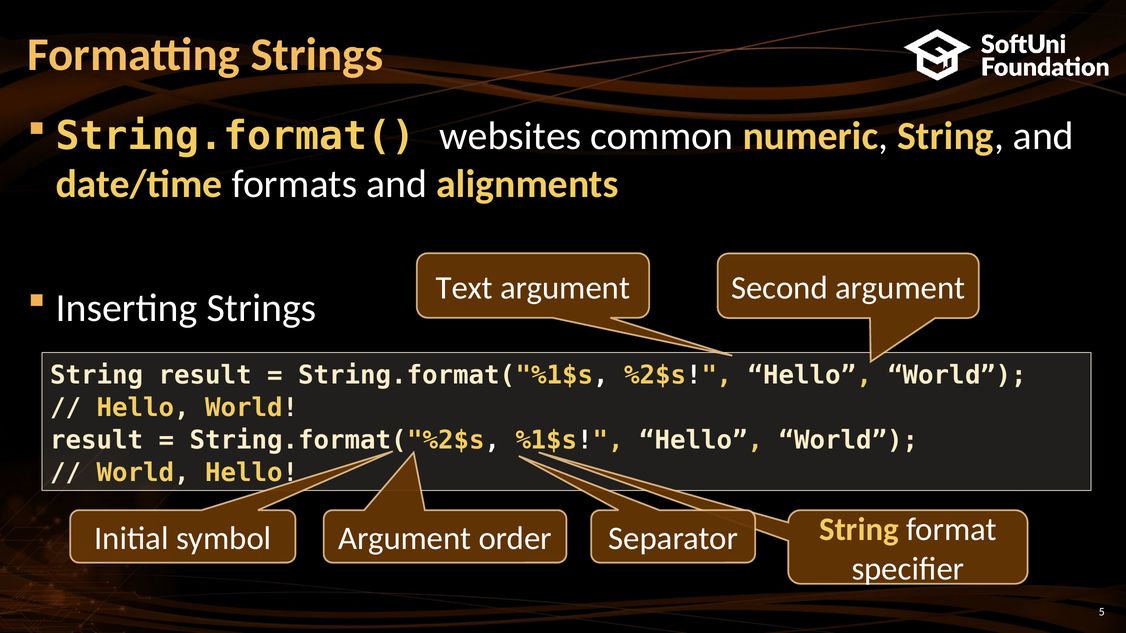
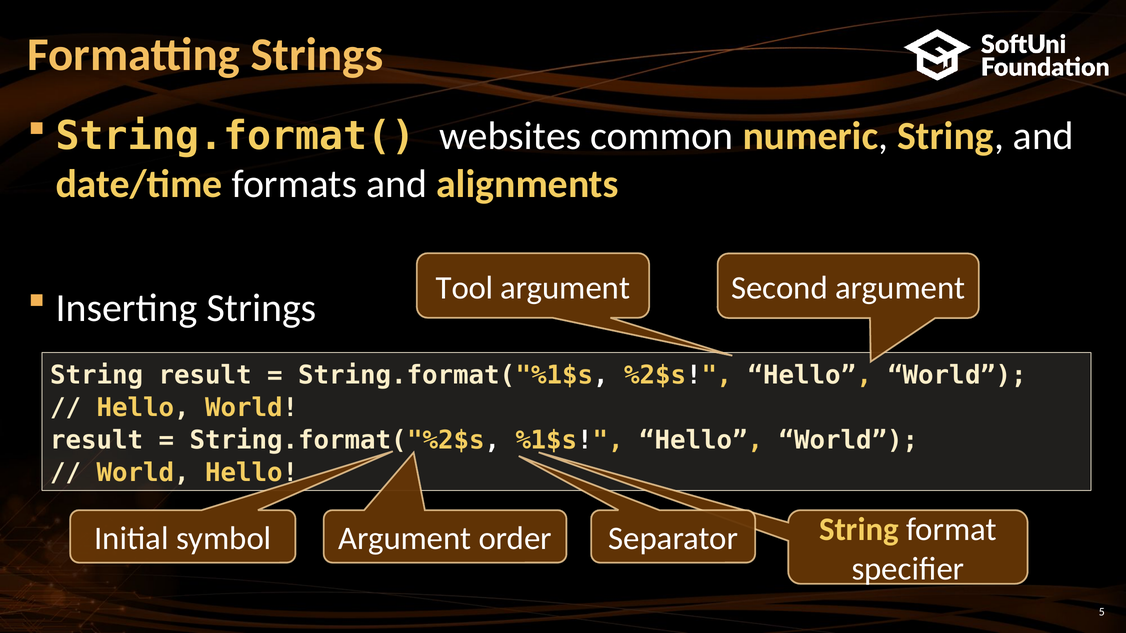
Text: Text -> Tool (464, 288)
